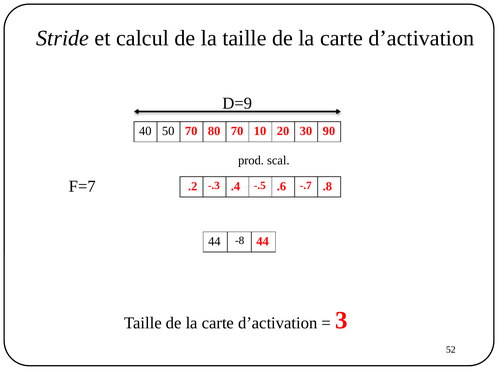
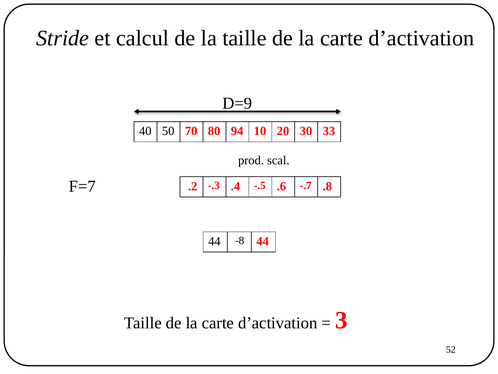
80 70: 70 -> 94 (237, 131)
90: 90 -> 33 (329, 131)
